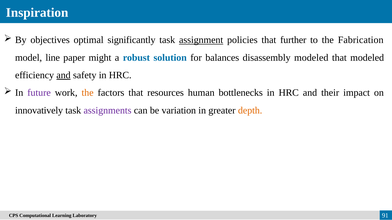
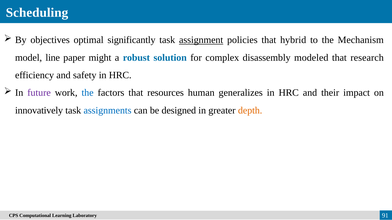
Inspiration: Inspiration -> Scheduling (37, 13)
further: further -> hybrid (293, 40)
Fabrication: Fabrication -> Mechanism (361, 40)
balances: balances -> complex (222, 58)
that modeled: modeled -> research (367, 58)
and underline: present -> none (64, 75)
the colour: orange -> blue (88, 93)
bottlenecks: bottlenecks -> generalizes (241, 93)
assignments colour: purple -> blue (108, 111)
variation: variation -> designed (179, 111)
